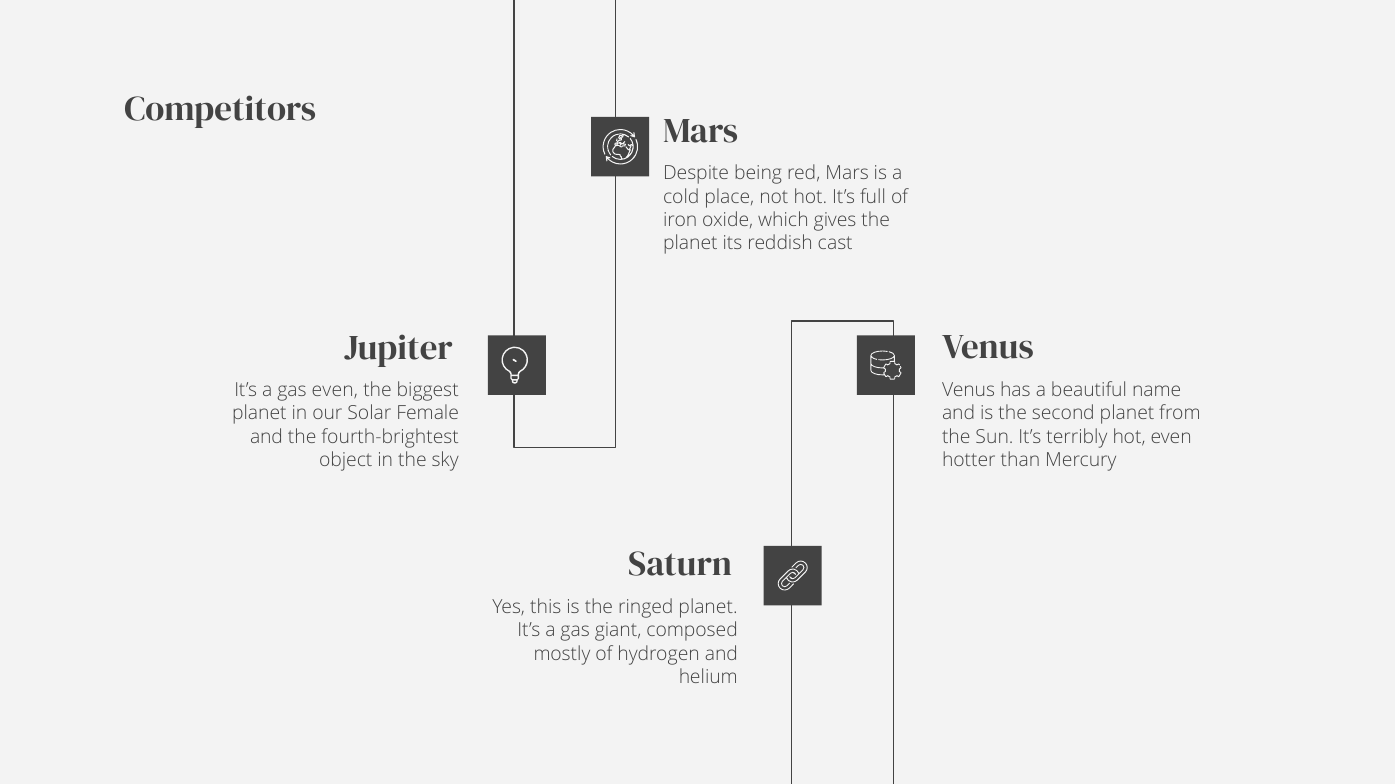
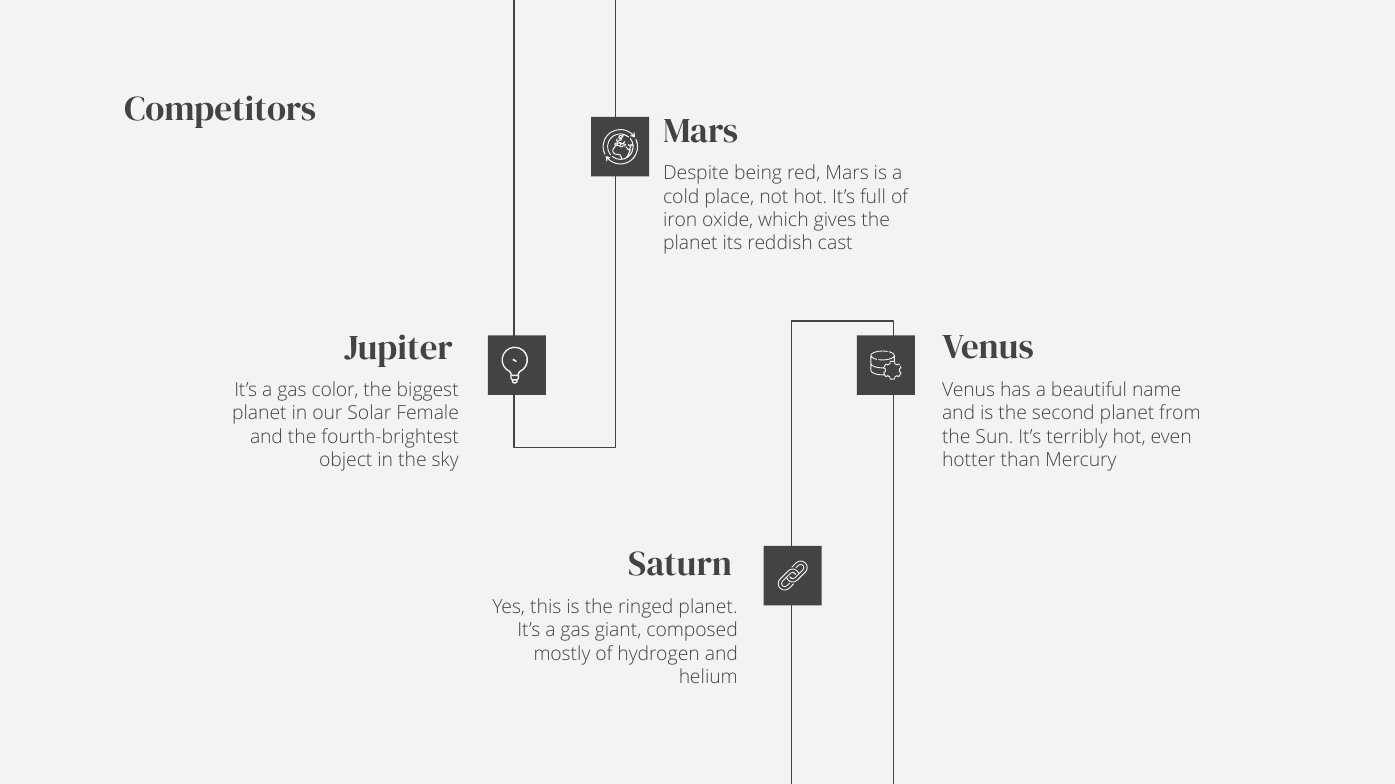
gas even: even -> color (335, 391)
